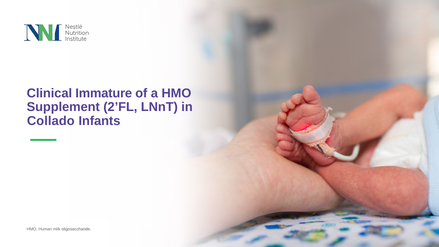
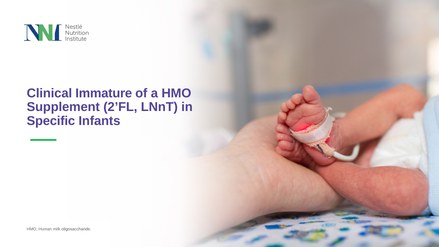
Collado: Collado -> Specific (51, 121)
